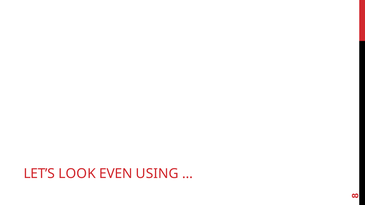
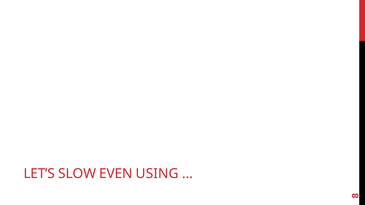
LOOK: LOOK -> SLOW (77, 174)
